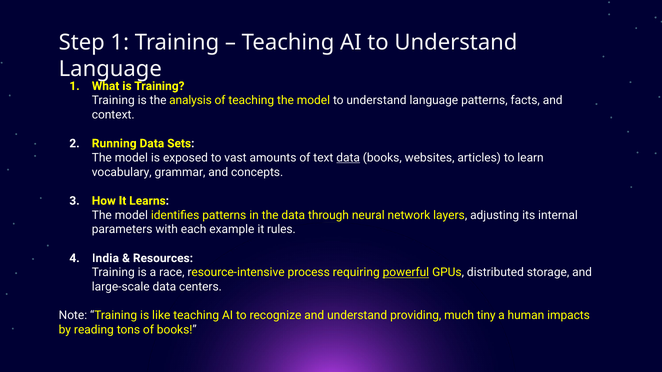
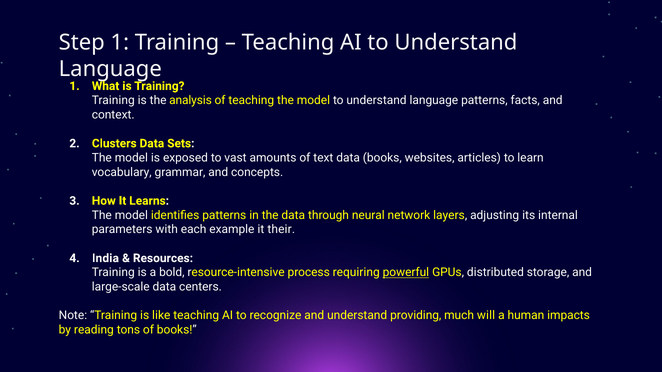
Running: Running -> Clusters (114, 144)
data underline: present -> none (348, 158)
rules: rules -> their (281, 230)
race: race -> bold (172, 273)
tiny: tiny -> will (486, 316)
